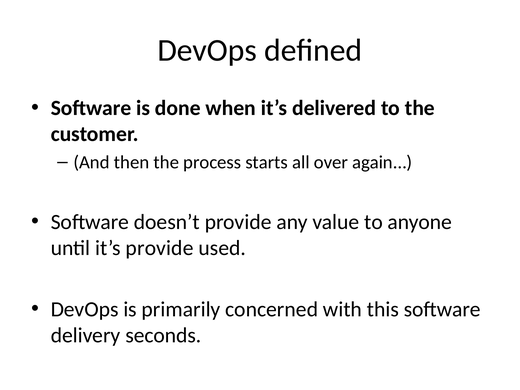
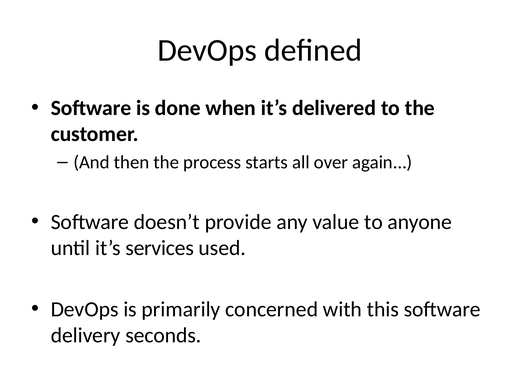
it’s provide: provide -> services (160, 248)
